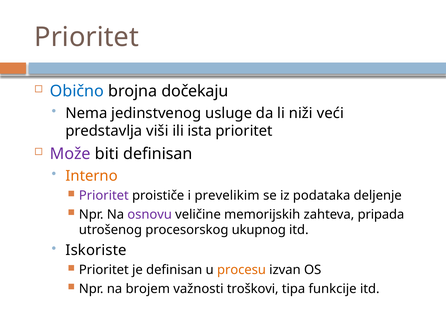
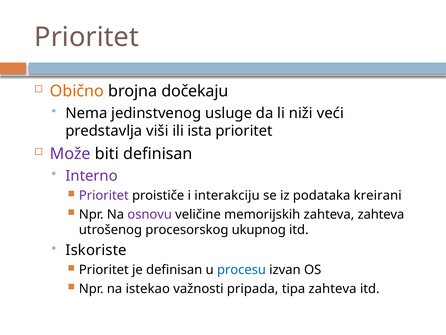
Obično colour: blue -> orange (77, 91)
Interno colour: orange -> purple (92, 176)
prevelikim: prevelikim -> interakciju (227, 195)
deljenje: deljenje -> kreirani (378, 195)
zahteva pripada: pripada -> zahteva (381, 214)
procesu colour: orange -> blue (241, 270)
brojem: brojem -> istekao (148, 288)
troškovi: troškovi -> pripada (253, 288)
tipa funkcije: funkcije -> zahteva (333, 288)
